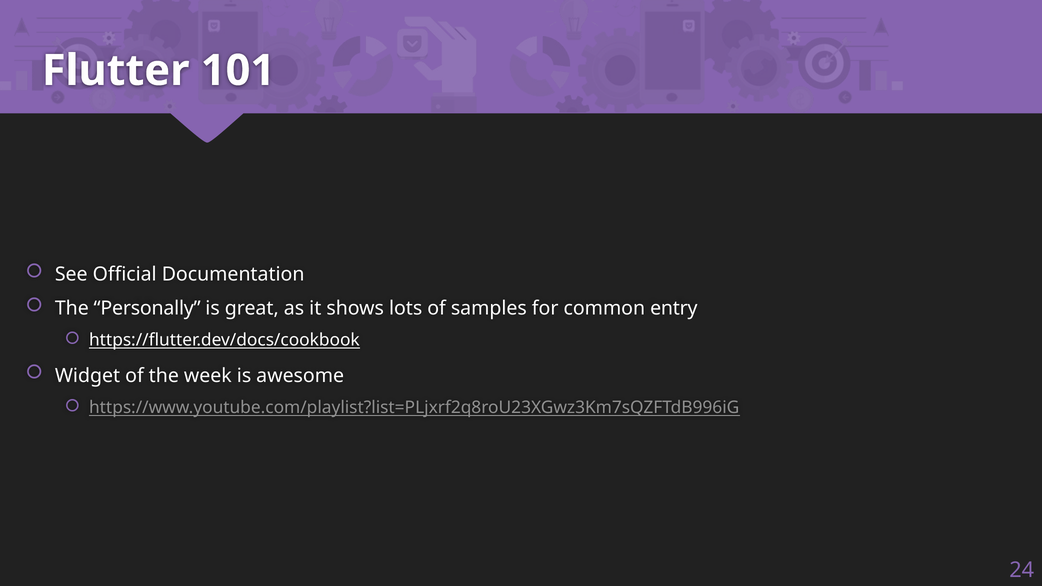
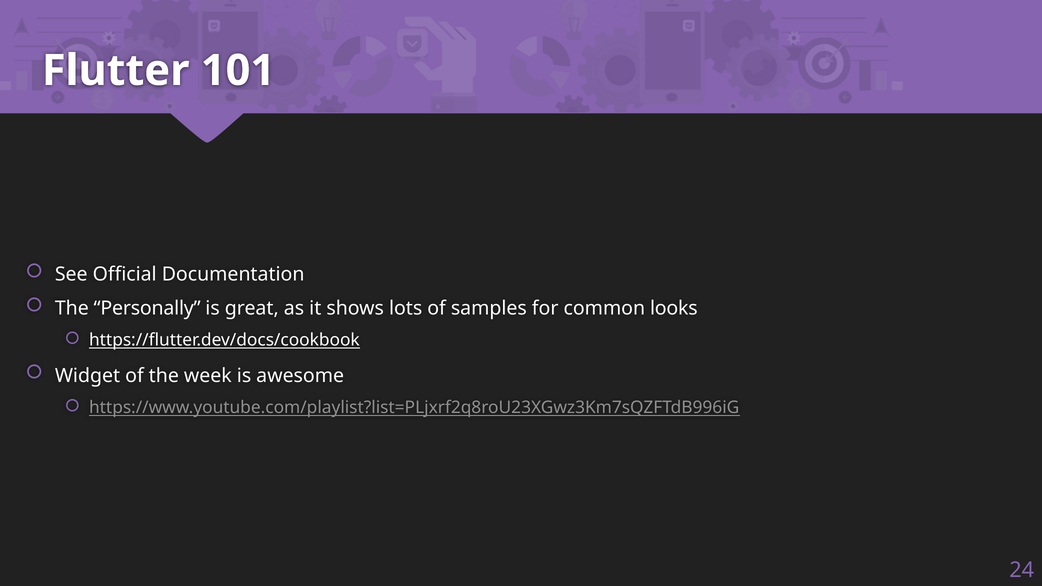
entry: entry -> looks (674, 308)
